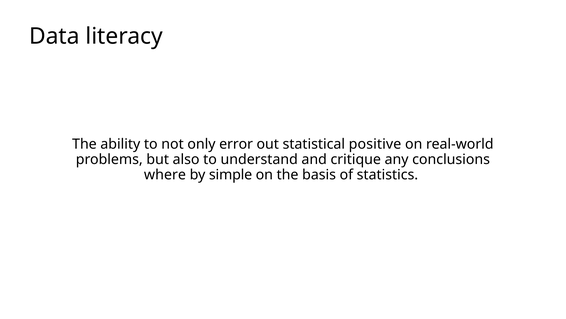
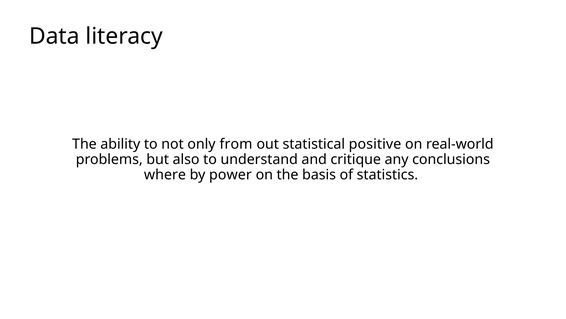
error: error -> from (236, 144)
simple: simple -> power (230, 174)
